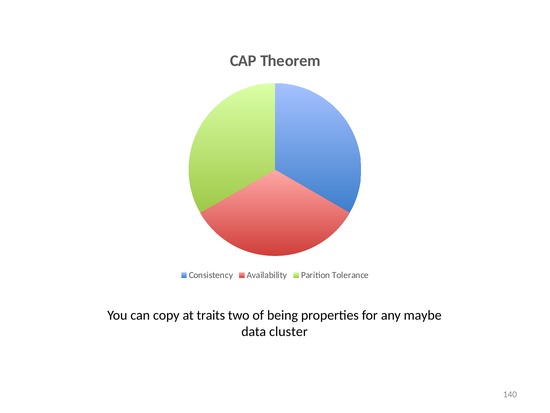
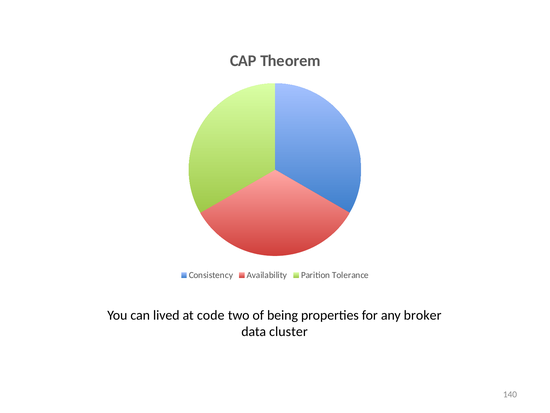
copy: copy -> lived (166, 315)
traits: traits -> code (211, 315)
maybe: maybe -> broker (423, 315)
